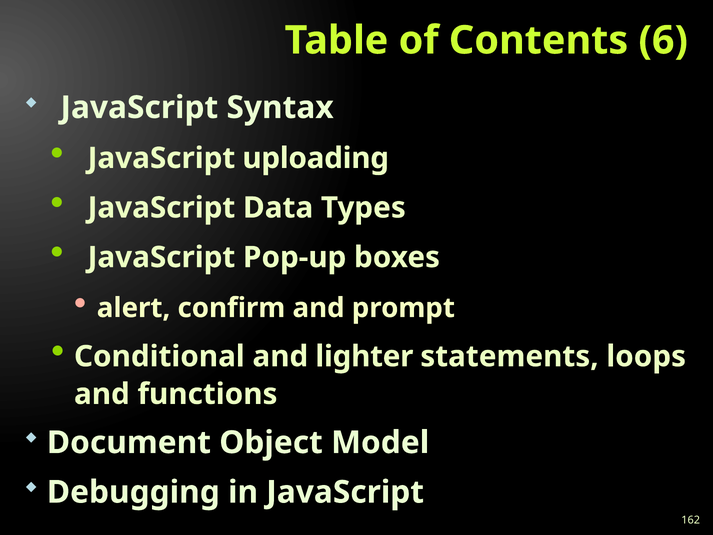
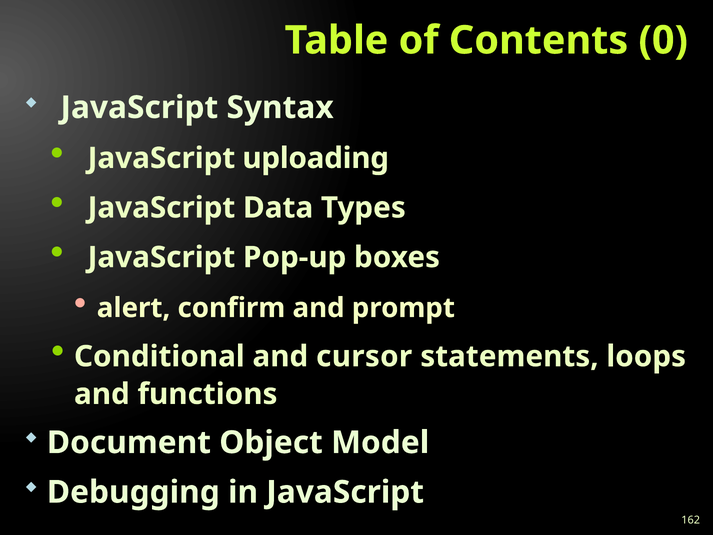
6: 6 -> 0 (663, 40)
lighter: lighter -> cursor (364, 356)
